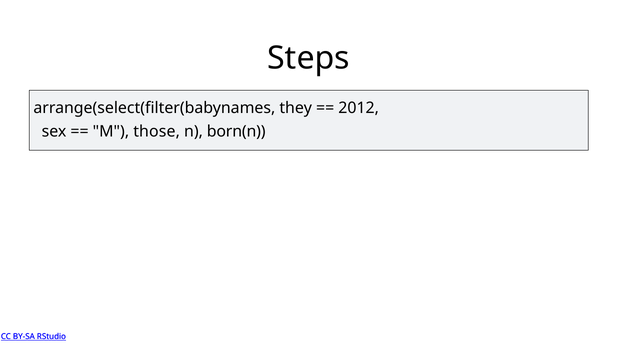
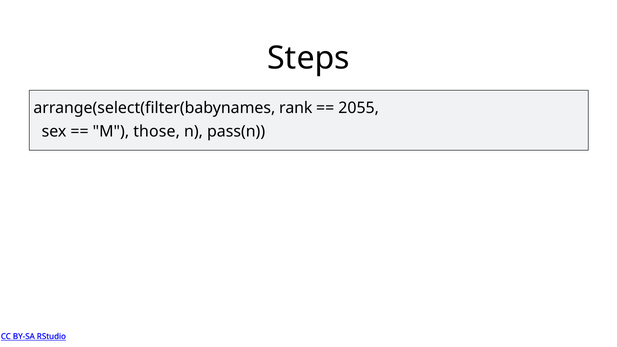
they: they -> rank (296, 108)
2012: 2012 -> 2055 (359, 108)
born(n: born(n -> pass(n (236, 131)
